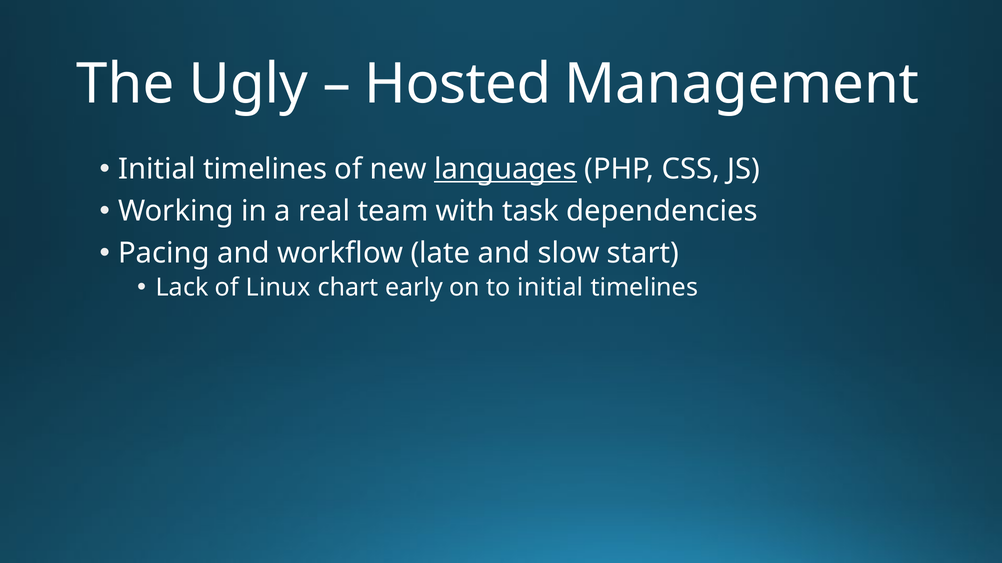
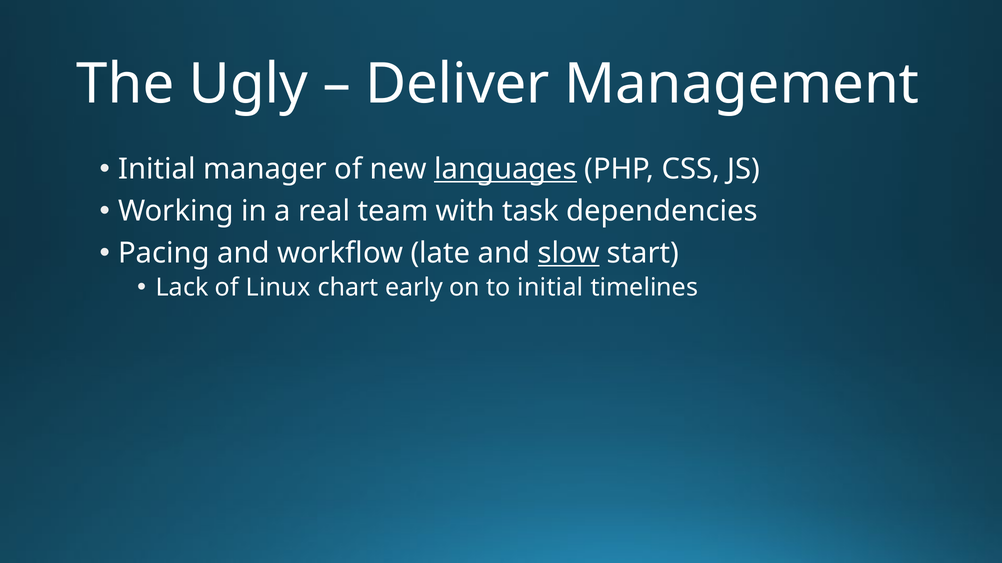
Hosted: Hosted -> Deliver (458, 84)
timelines: timelines -> manager (265, 169)
slow underline: none -> present (569, 253)
